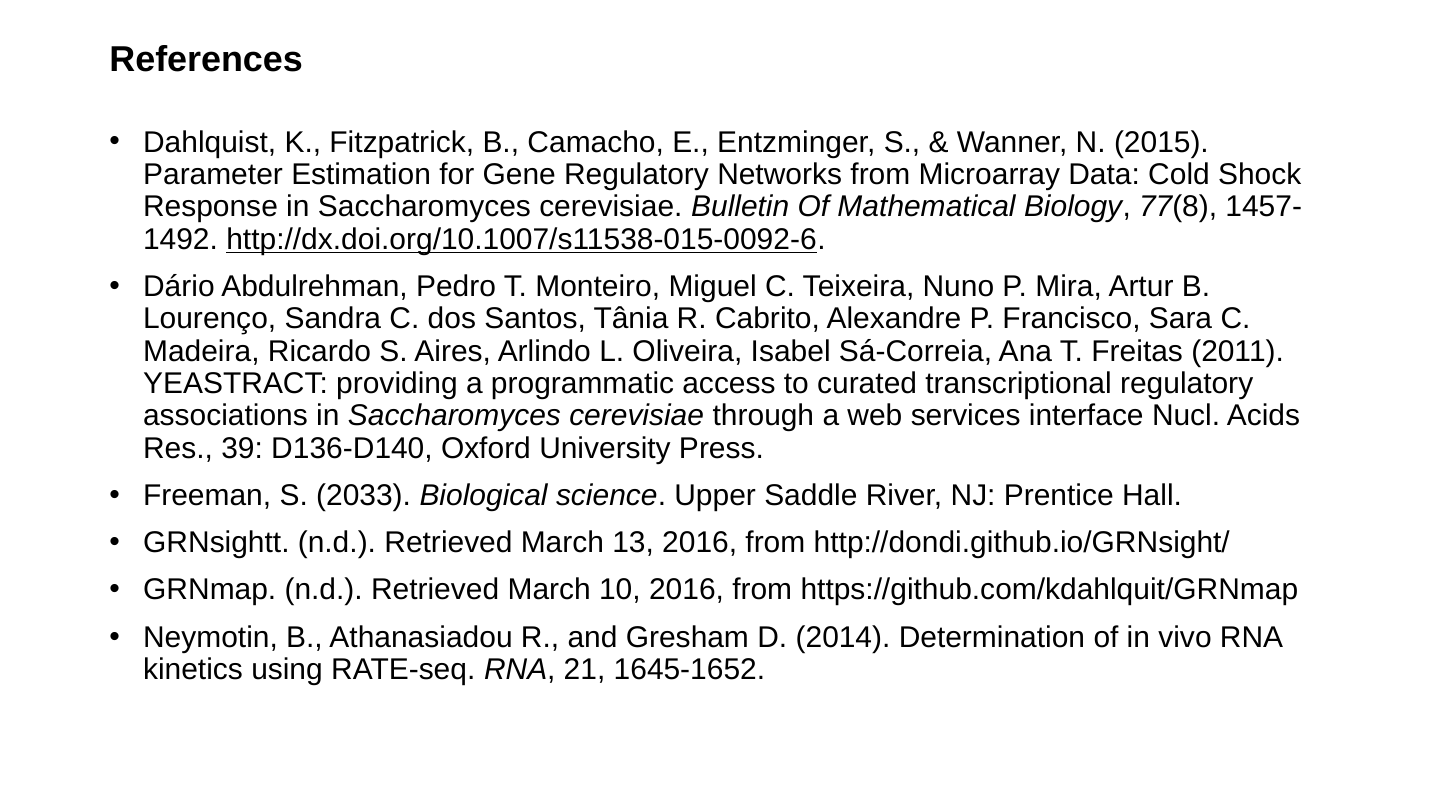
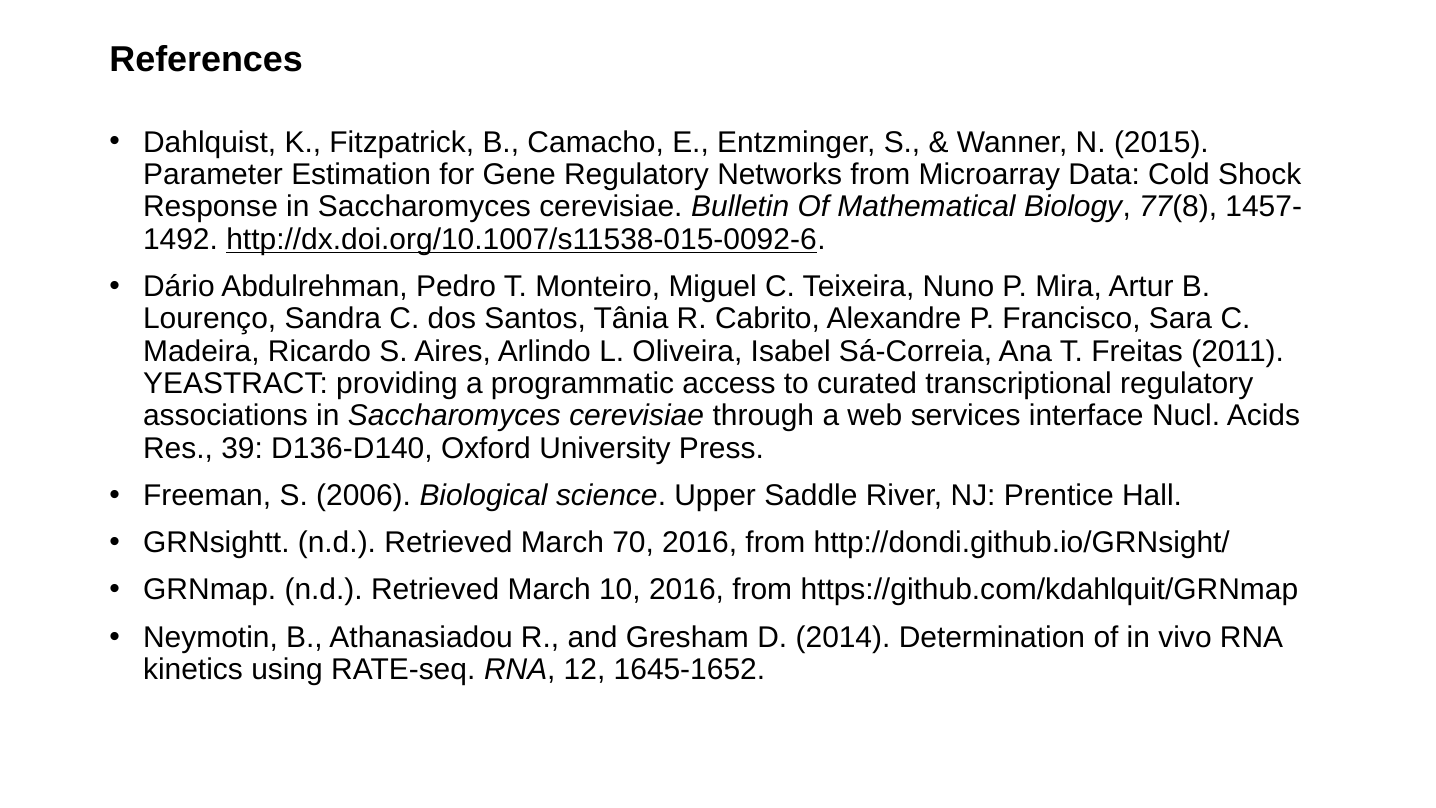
2033: 2033 -> 2006 (364, 495)
13: 13 -> 70 (633, 543)
21: 21 -> 12 (584, 669)
